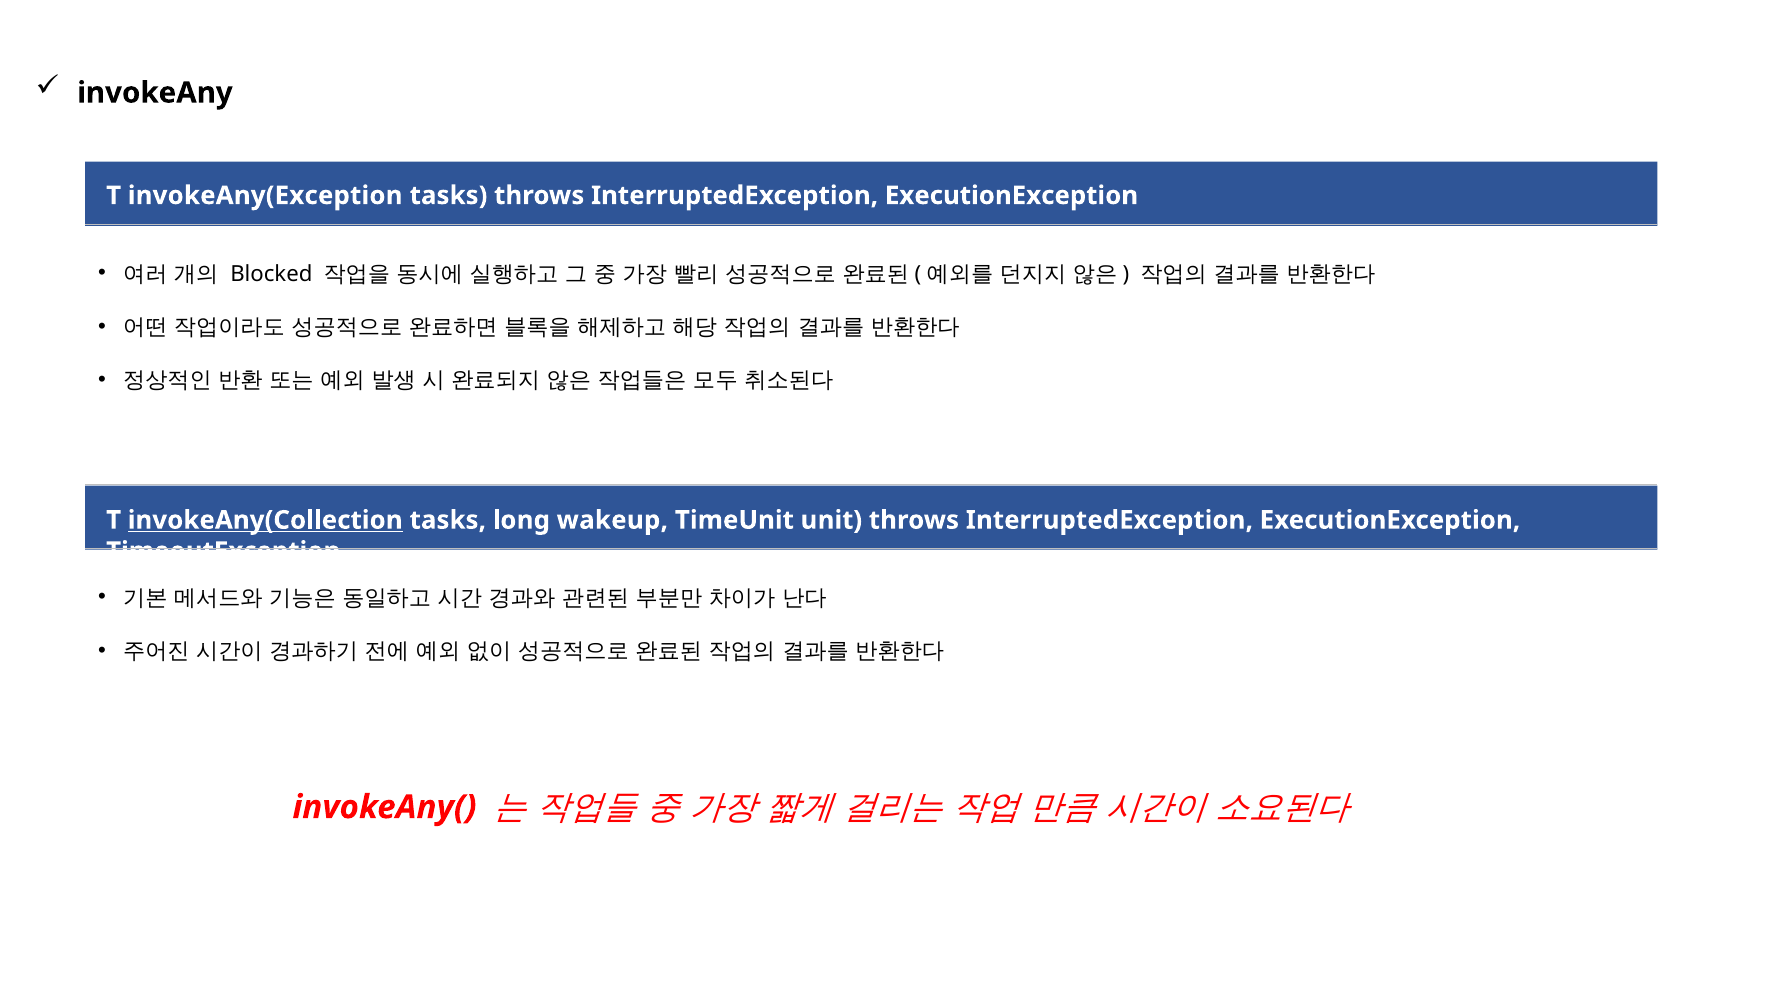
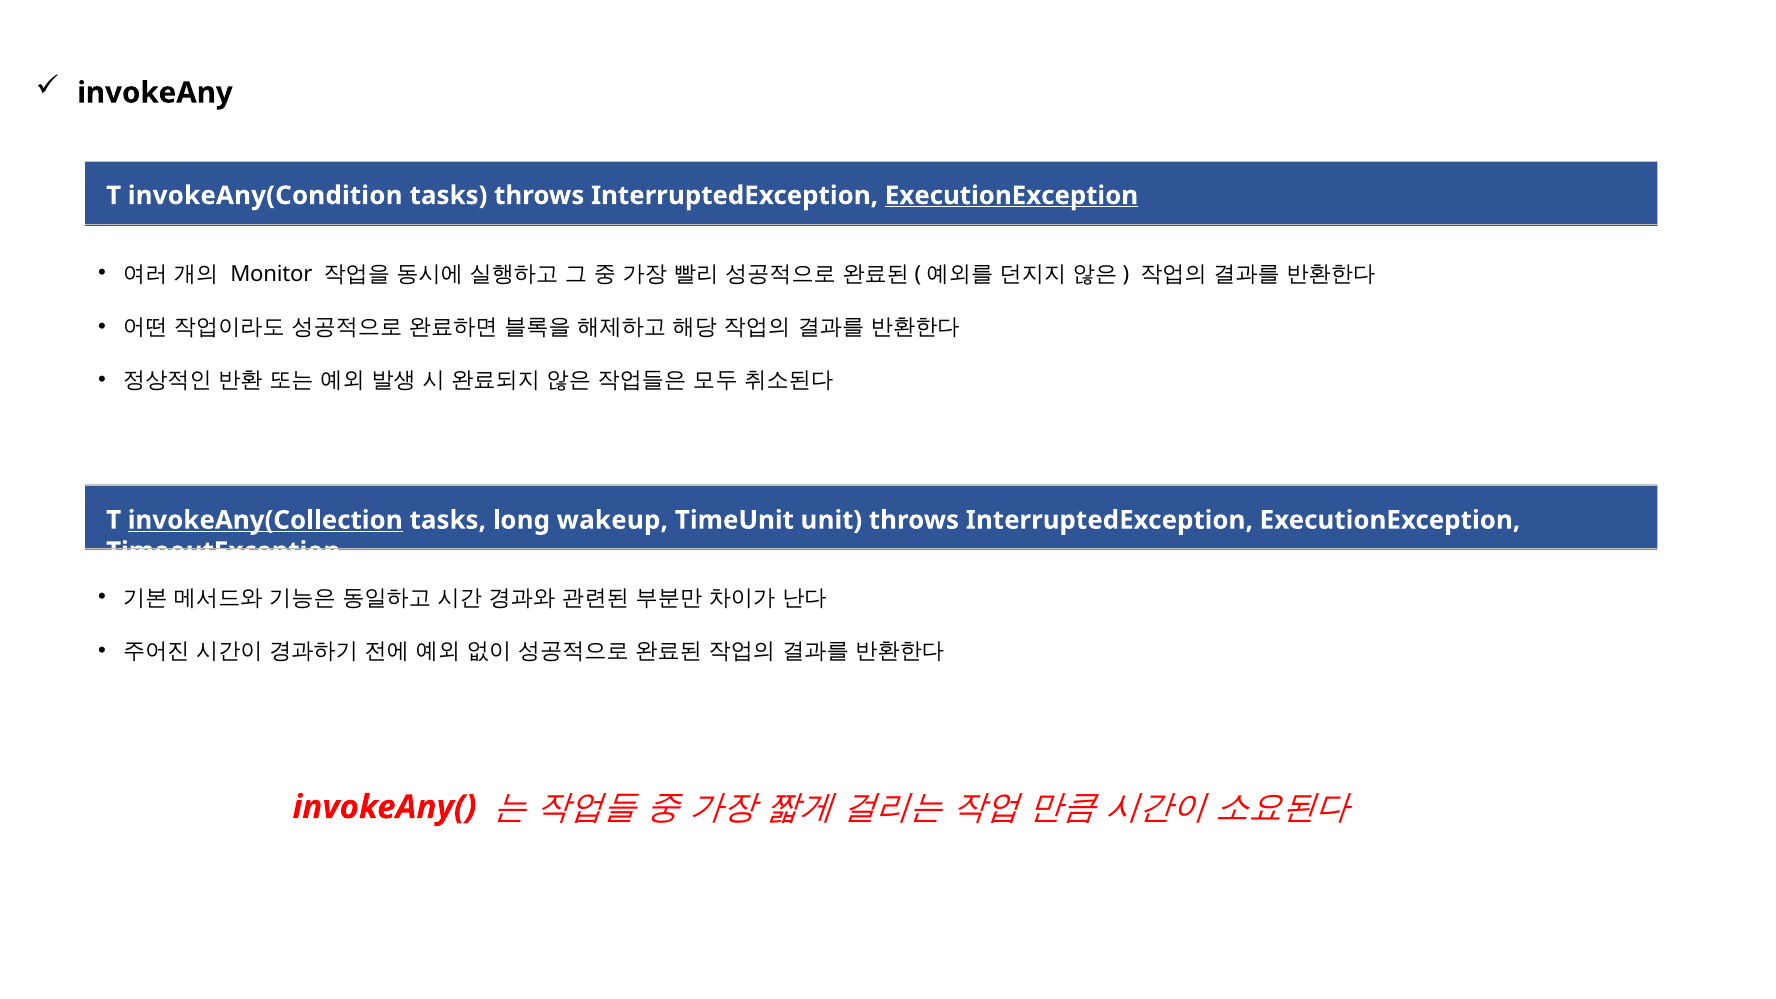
invokeAny(Exception: invokeAny(Exception -> invokeAny(Condition (265, 196)
ExecutionException underline: none -> present (1011, 196)
Blocked: Blocked -> Monitor (271, 274)
